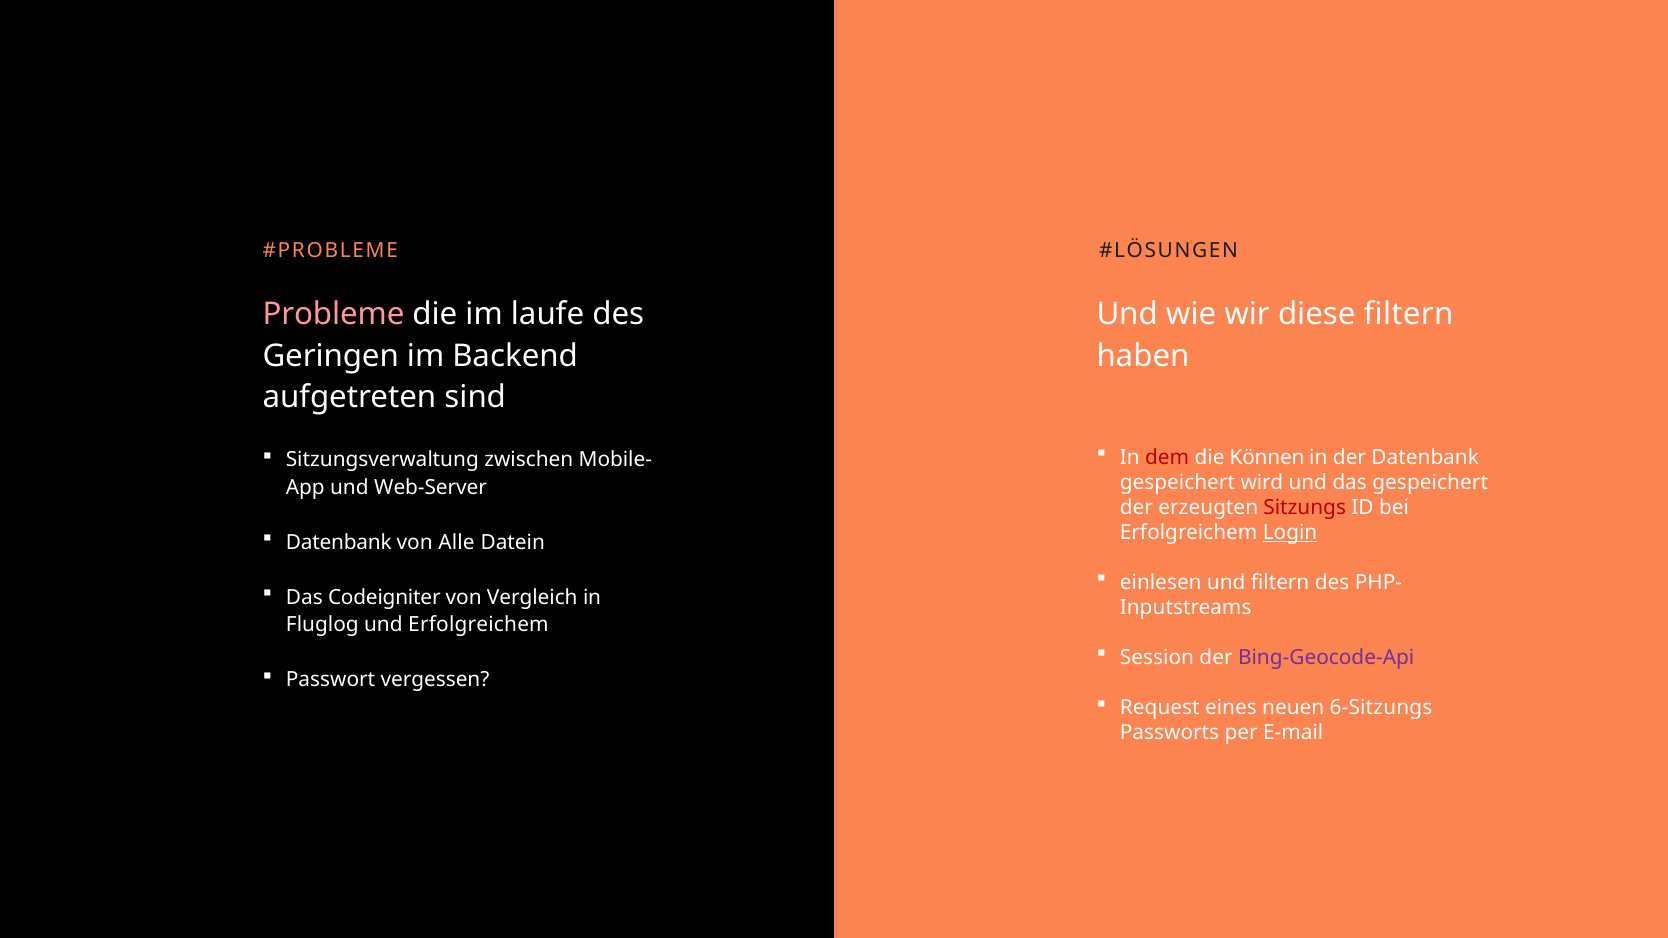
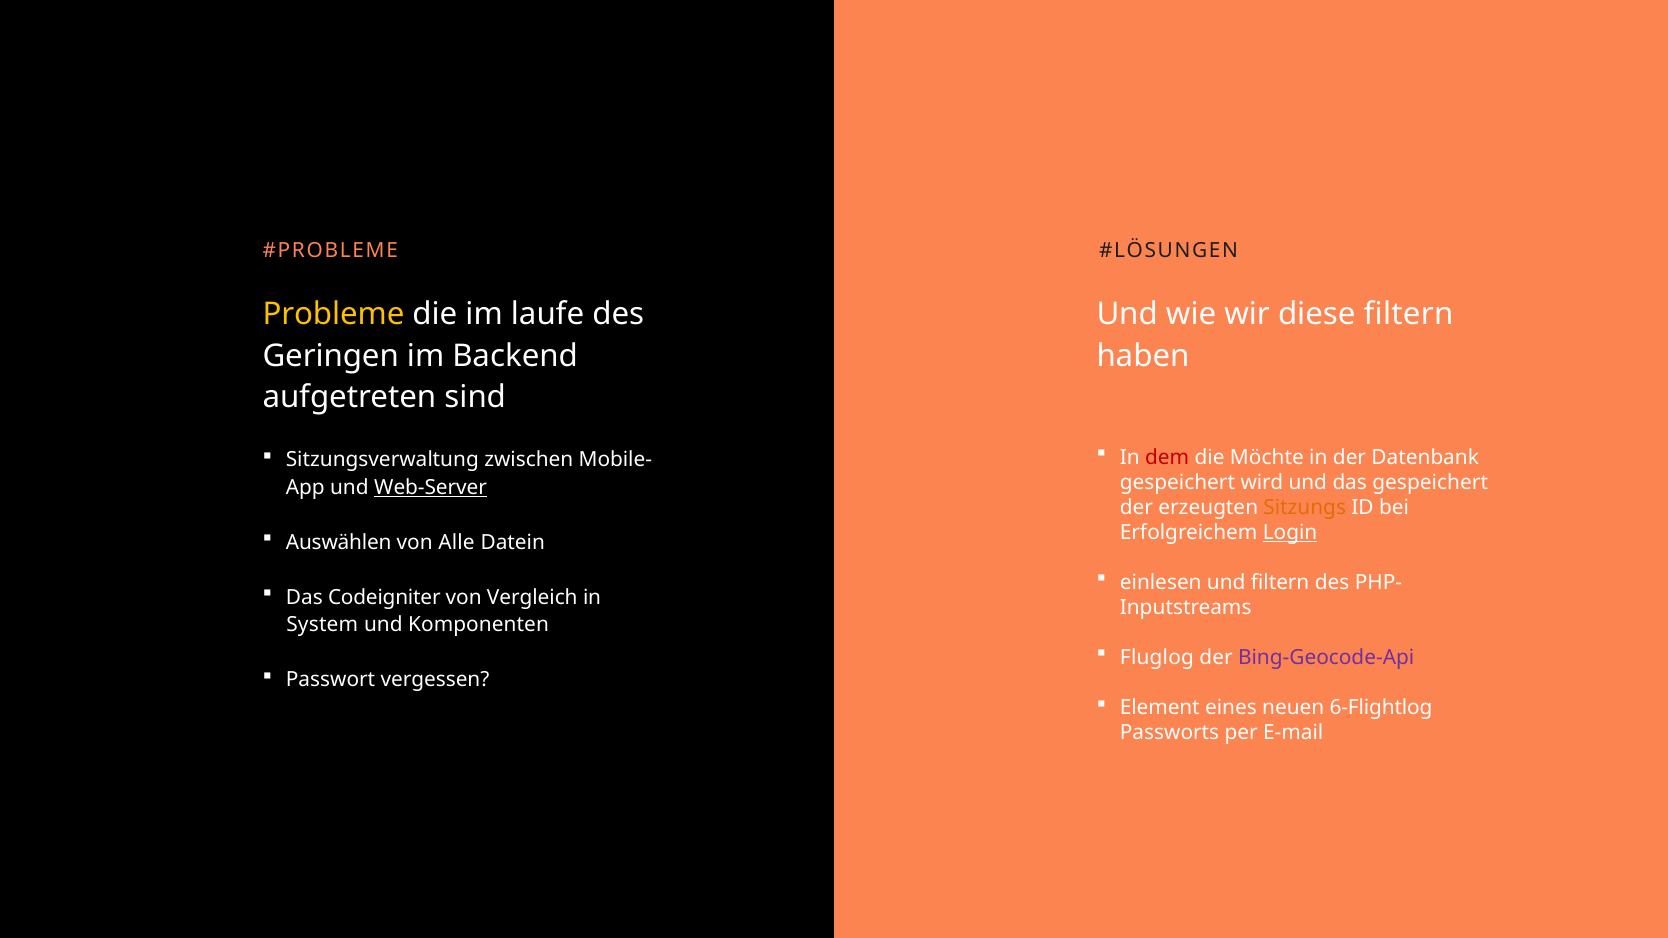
Probleme colour: pink -> yellow (333, 315)
Können: Können -> Möchte (1267, 457)
Web-Server underline: none -> present (431, 488)
Sitzungs colour: red -> orange (1305, 508)
Datenbank: Datenbank -> Auswählen (339, 543)
Fluglog: Fluglog -> System (322, 625)
und Erfolgreichem: Erfolgreichem -> Komponenten (479, 625)
Session: Session -> Fluglog (1157, 658)
Request: Request -> Element (1160, 708)
6-Sitzungs: 6-Sitzungs -> 6-Flightlog (1381, 708)
